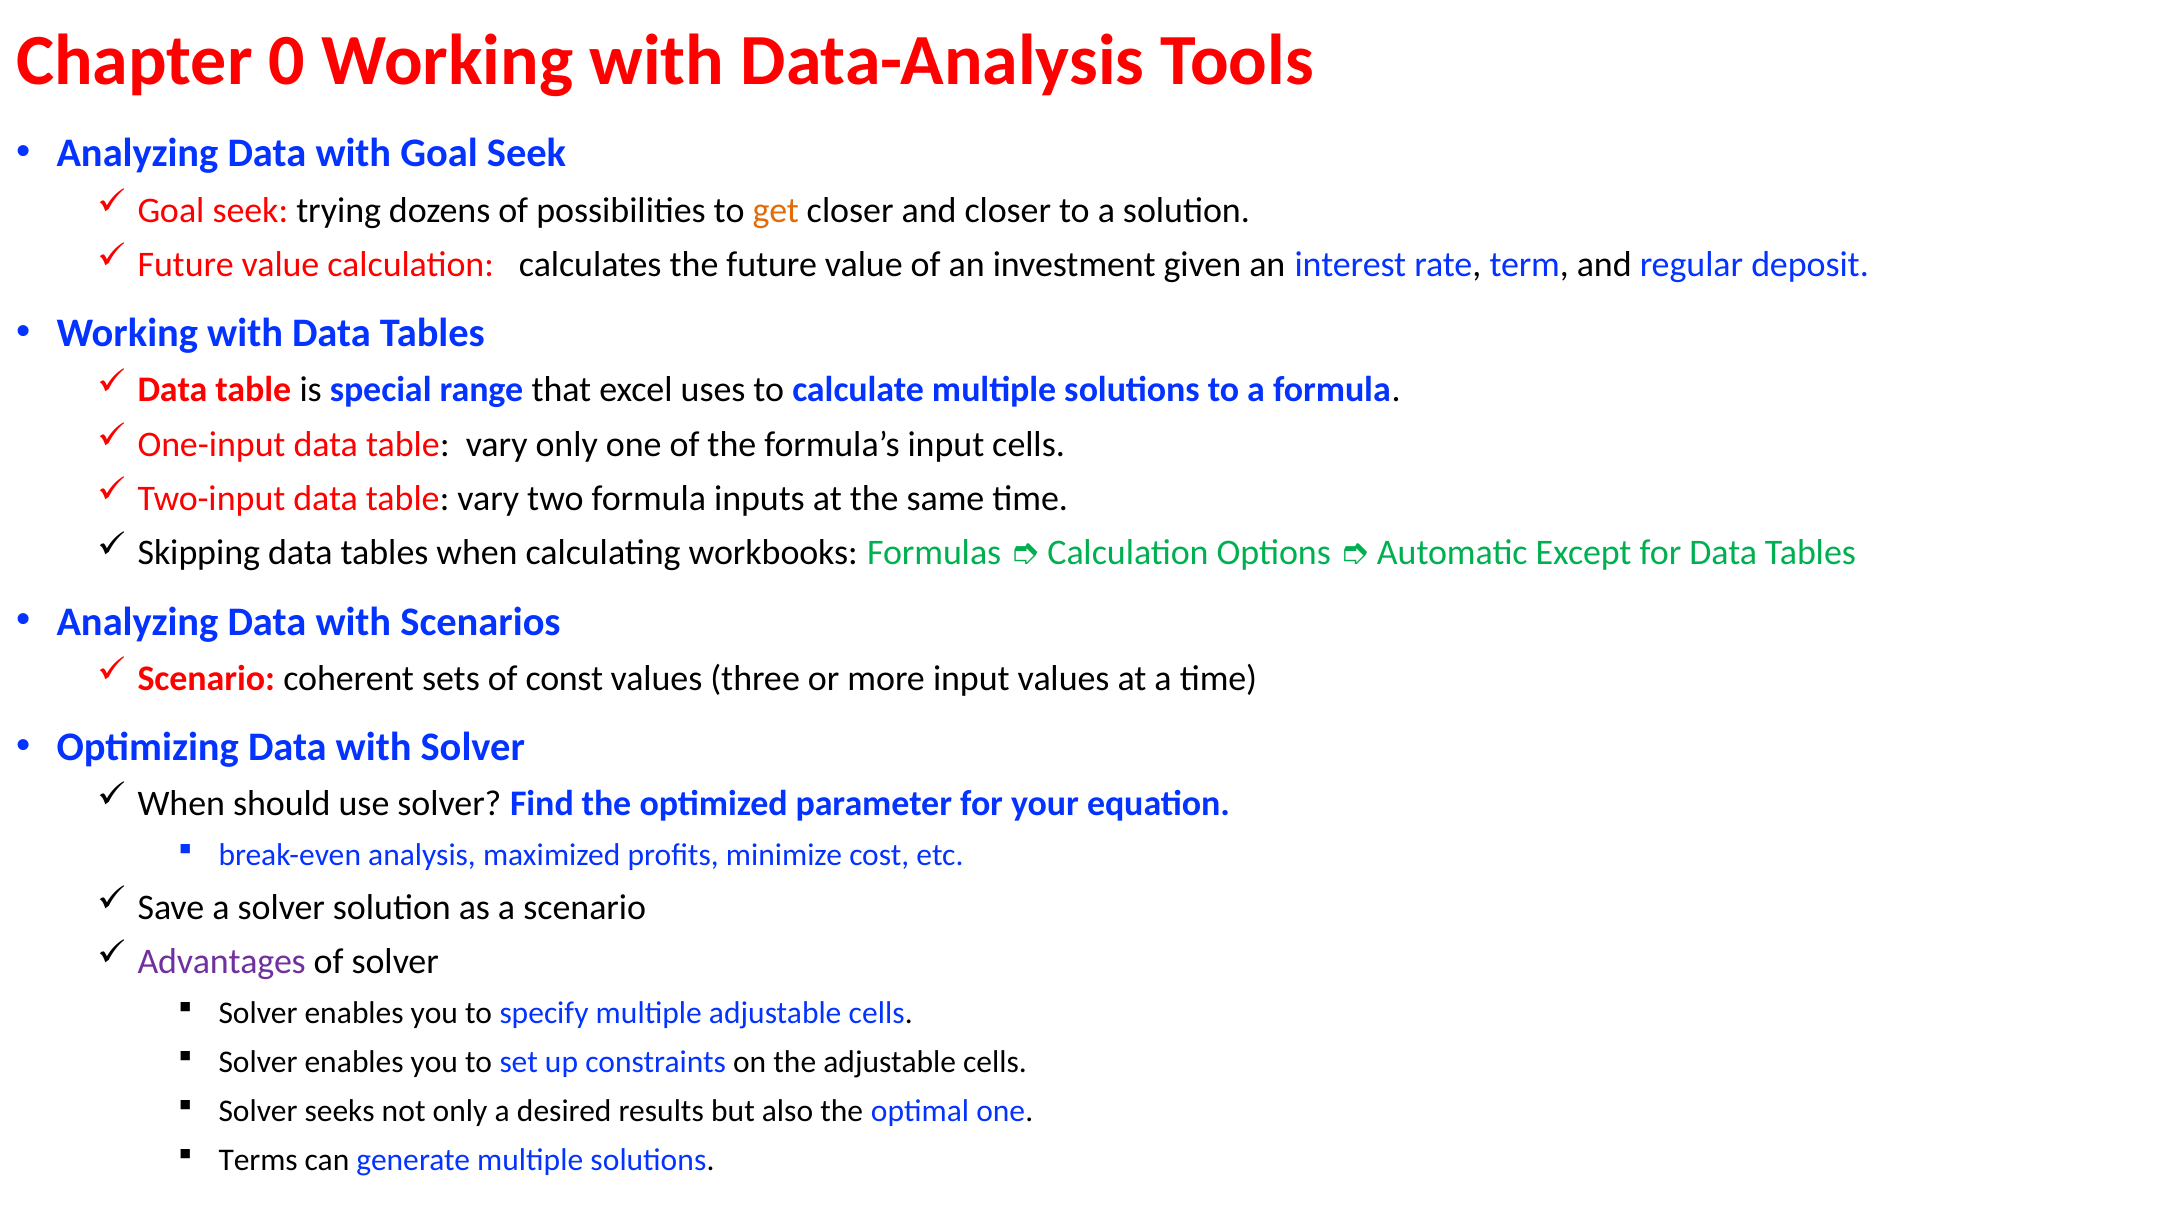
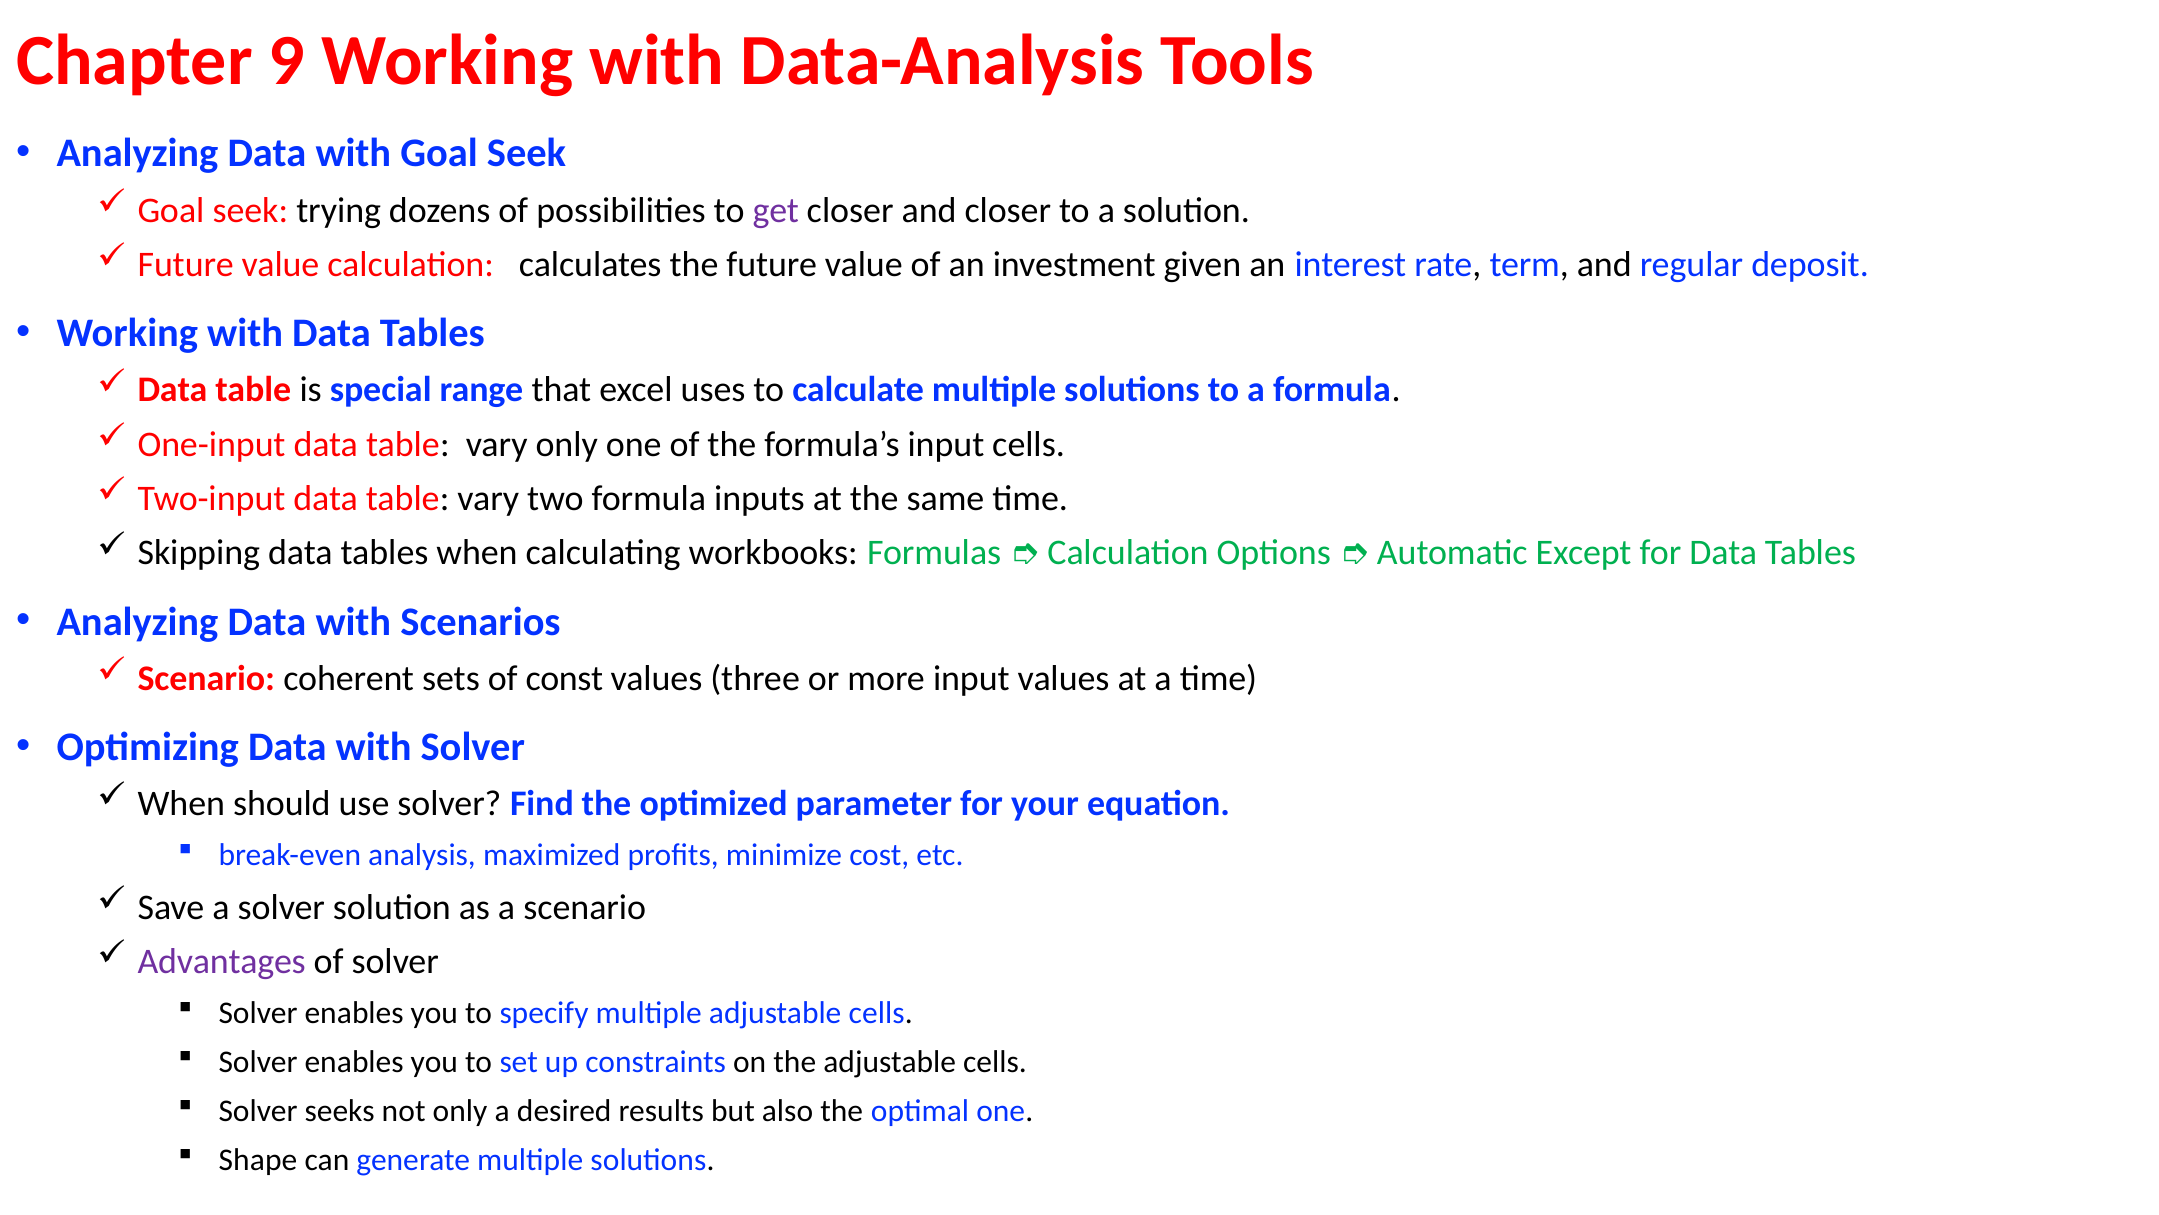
0: 0 -> 9 (287, 60)
get colour: orange -> purple (776, 210)
Terms: Terms -> Shape (258, 1160)
